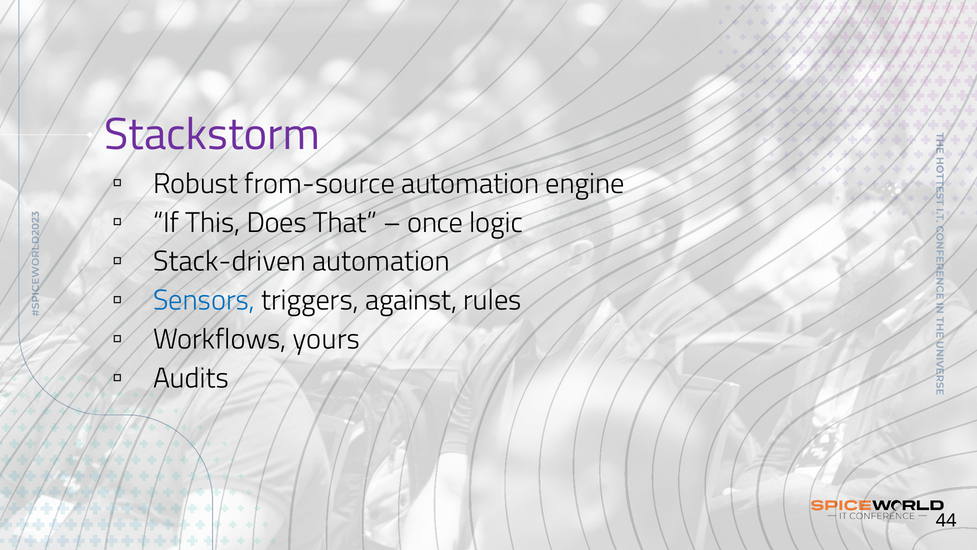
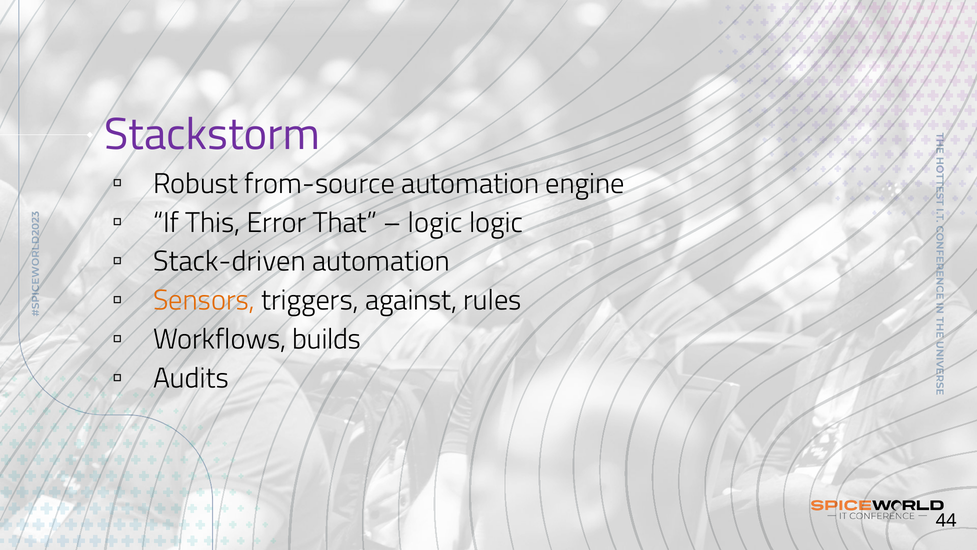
Does: Does -> Error (277, 222)
once: once -> logic (435, 222)
Sensors colour: blue -> orange (204, 300)
yours: yours -> builds (327, 339)
